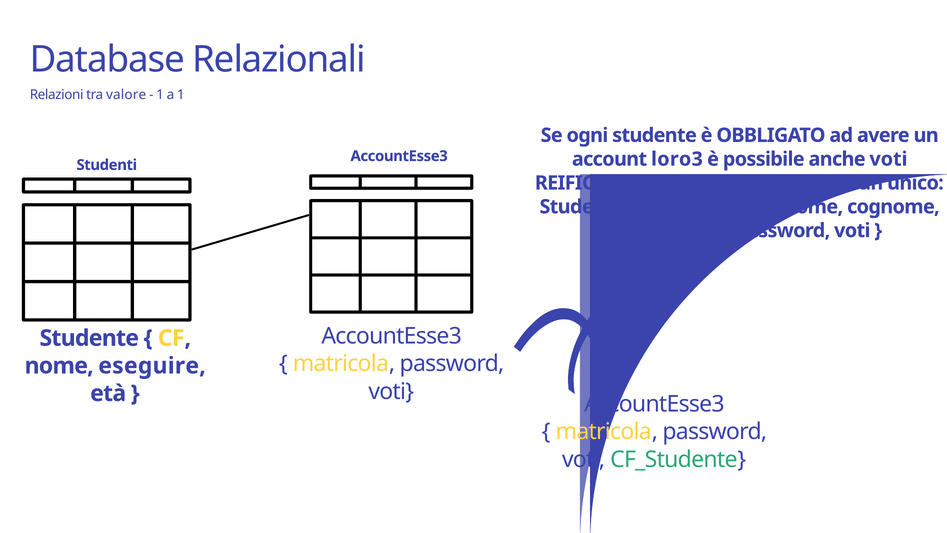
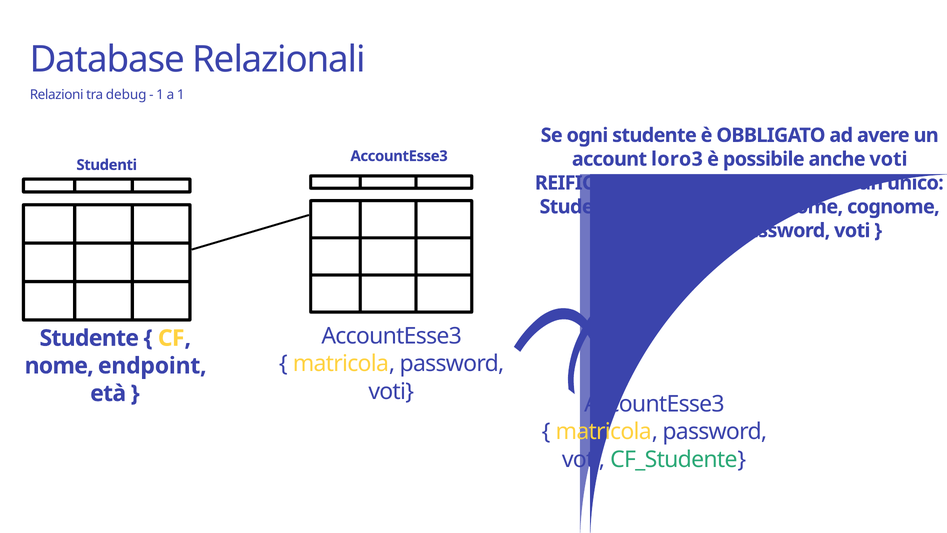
valore: valore -> debug (126, 95)
eseguire: eseguire -> endpoint (152, 366)
